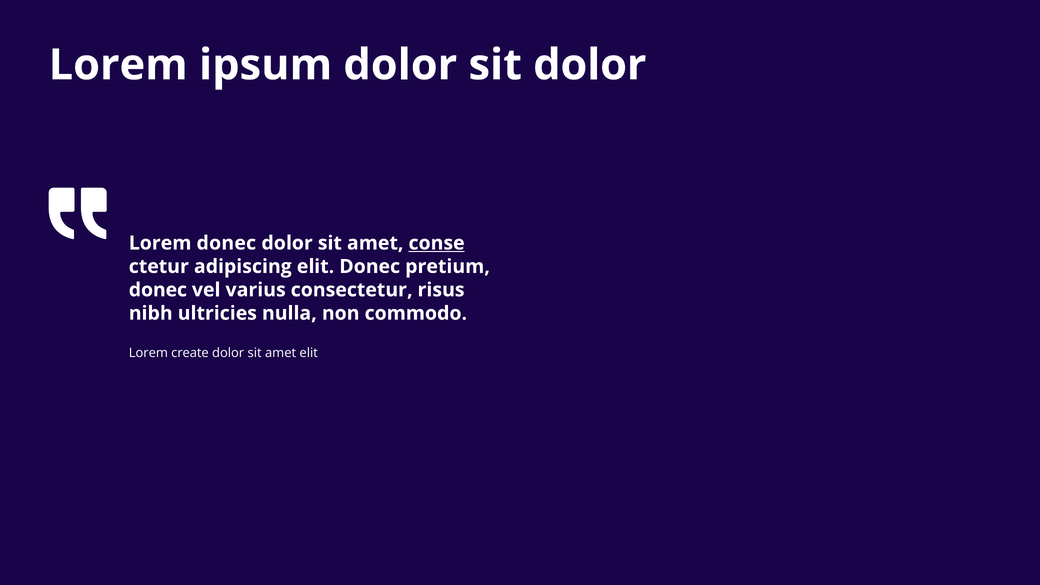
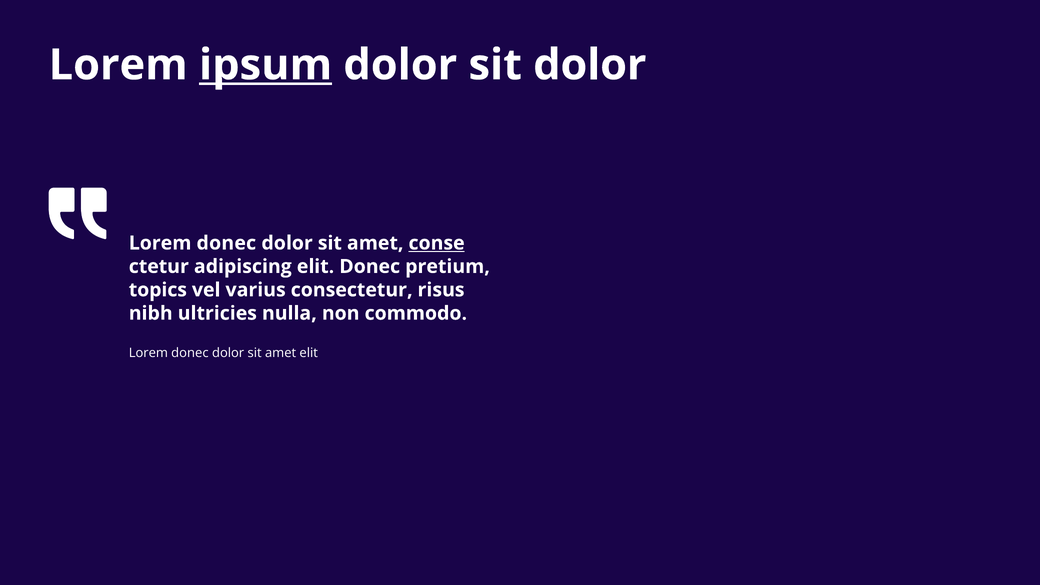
ipsum underline: none -> present (266, 65)
donec: donec -> topics (158, 290)
create: create -> donec (190, 353)
